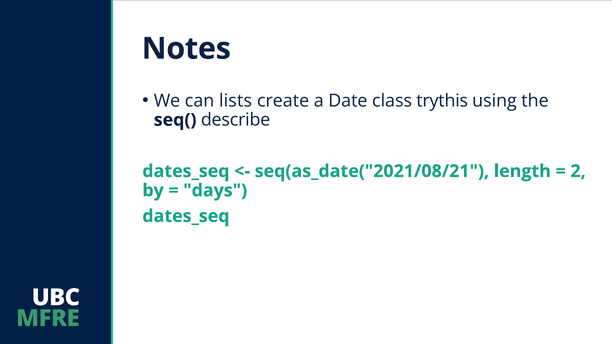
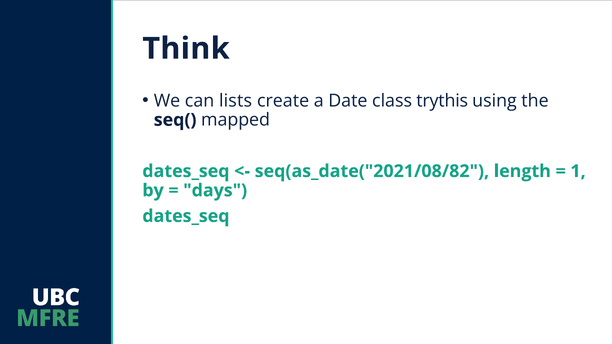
Notes: Notes -> Think (186, 49)
describe: describe -> mapped (236, 120)
seq(as_date("2021/08/21: seq(as_date("2021/08/21 -> seq(as_date("2021/08/82 (372, 171)
2: 2 -> 1 (578, 171)
